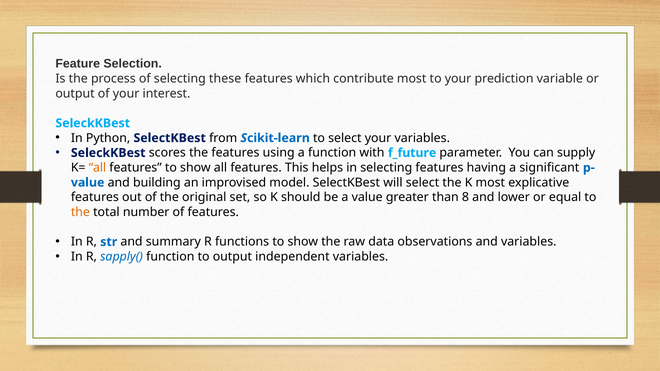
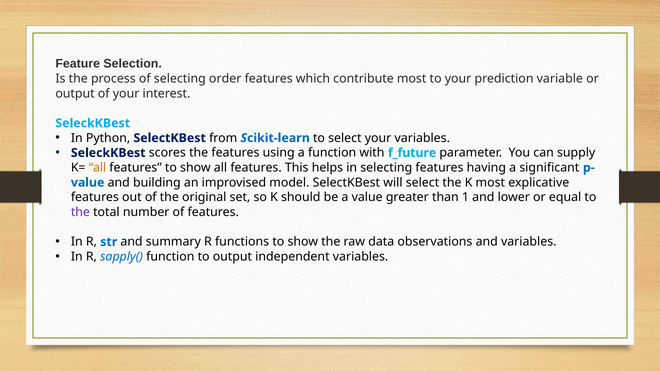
these: these -> order (225, 79)
8: 8 -> 1 (465, 198)
the colour: orange -> purple (80, 212)
